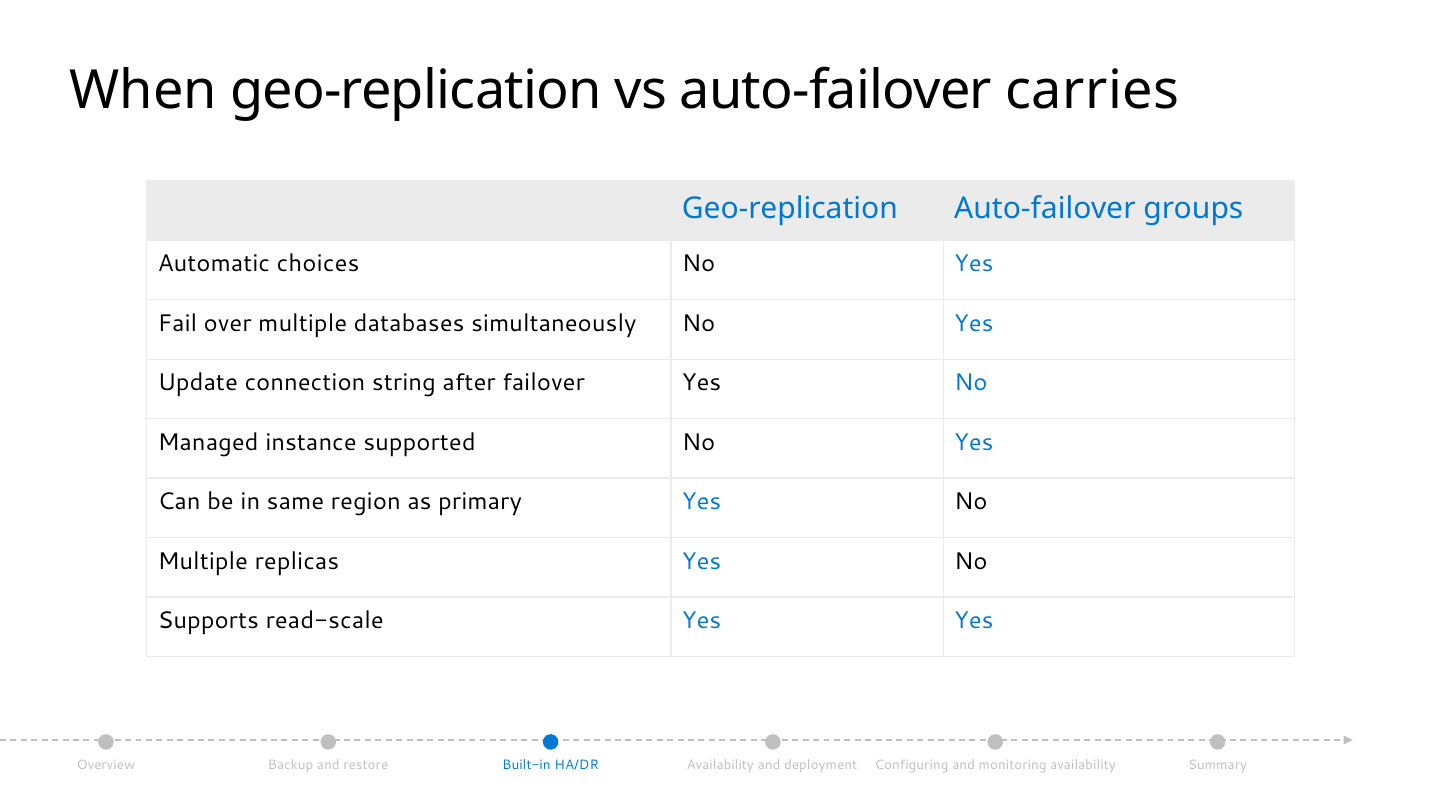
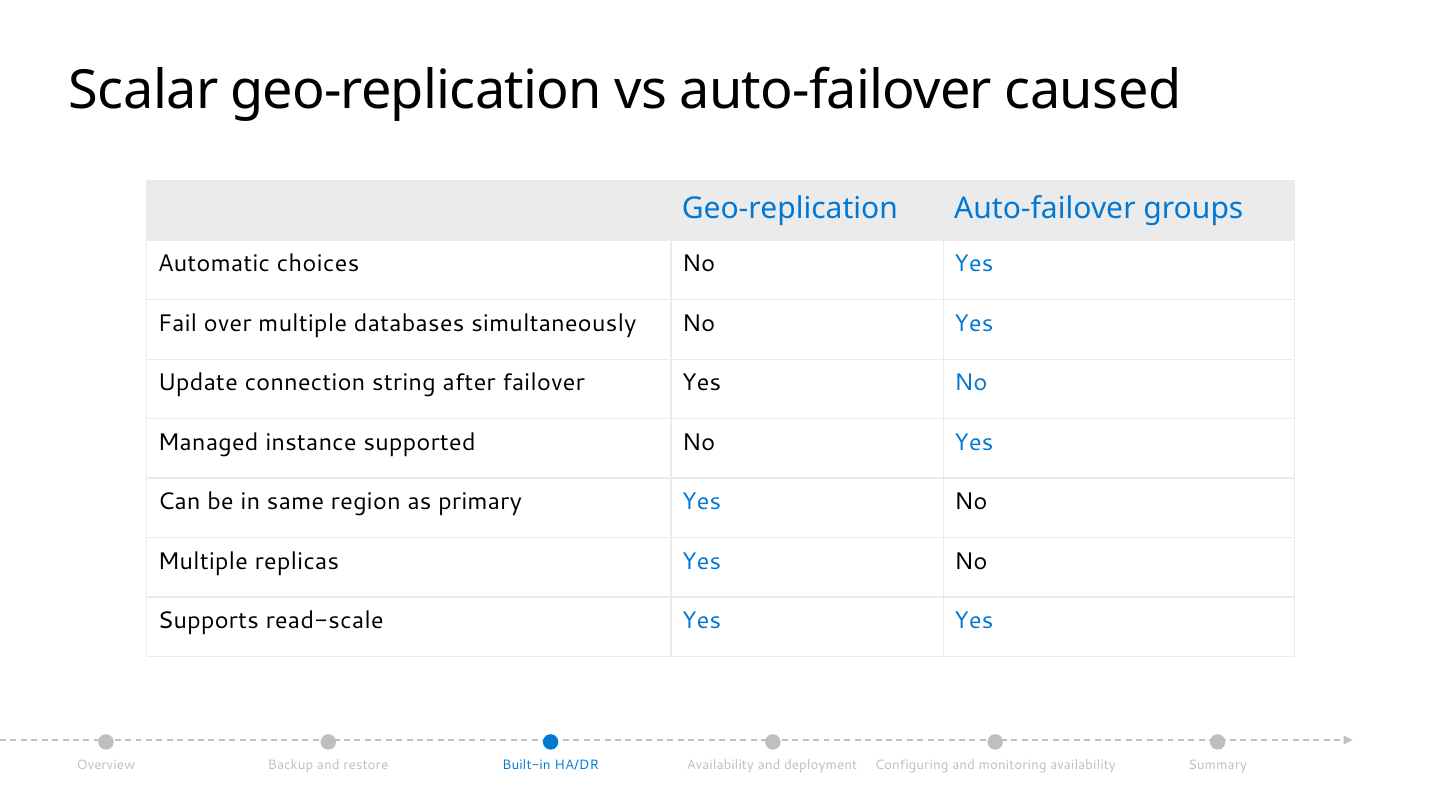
When: When -> Scalar (144, 90)
carries: carries -> caused (1093, 90)
